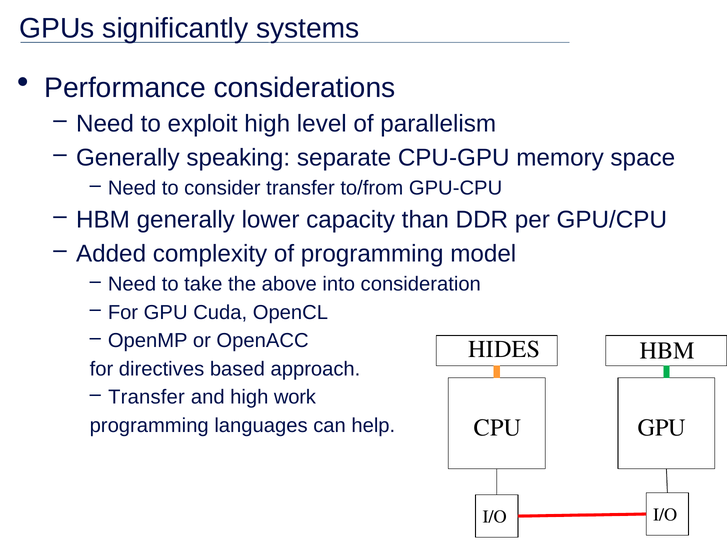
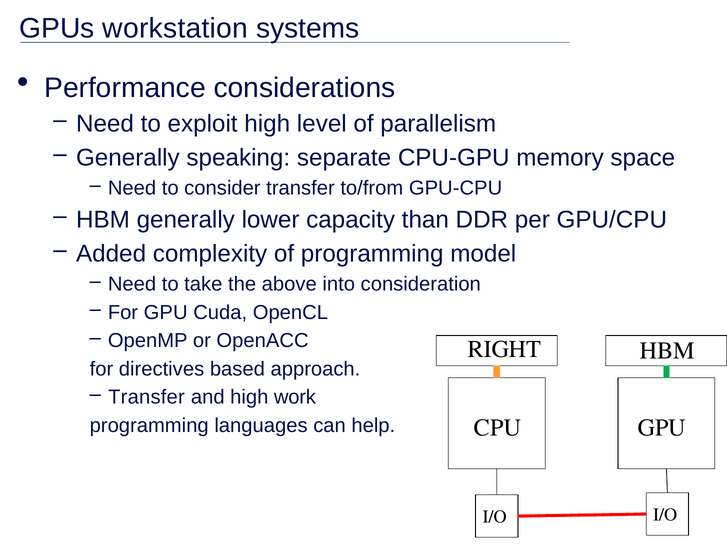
significantly: significantly -> workstation (175, 29)
HIDES: HIDES -> RIGHT (505, 349)
